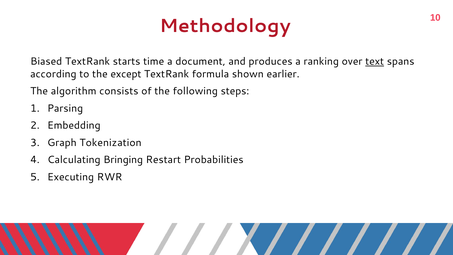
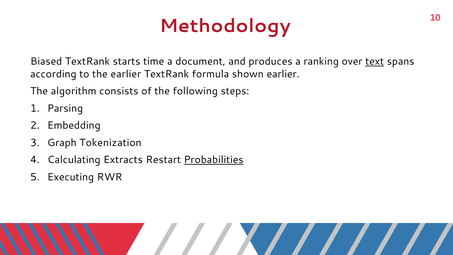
the except: except -> earlier (126, 74)
Bringing: Bringing -> Extracts (123, 160)
Probabilities underline: none -> present (214, 160)
